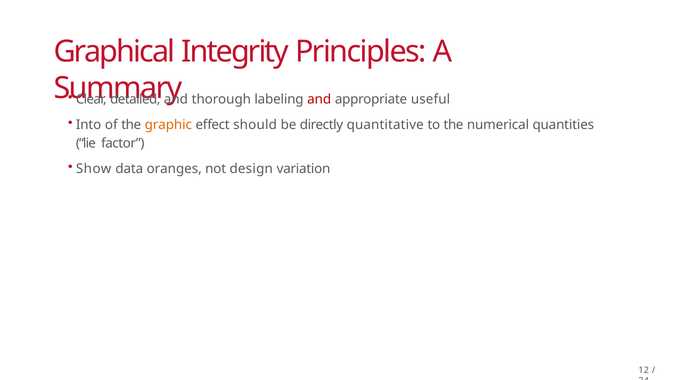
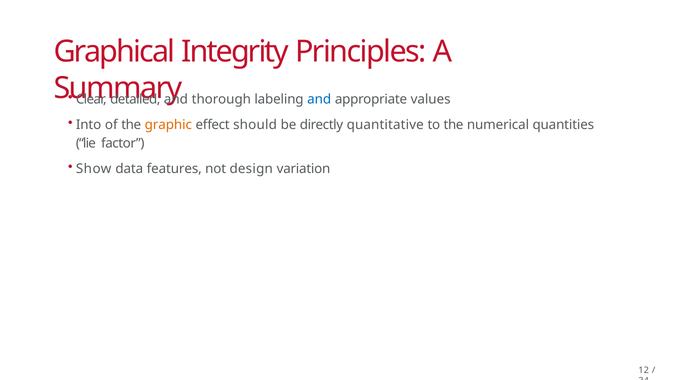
and colour: red -> blue (319, 99)
useful: useful -> values (431, 99)
oranges: oranges -> features (174, 169)
